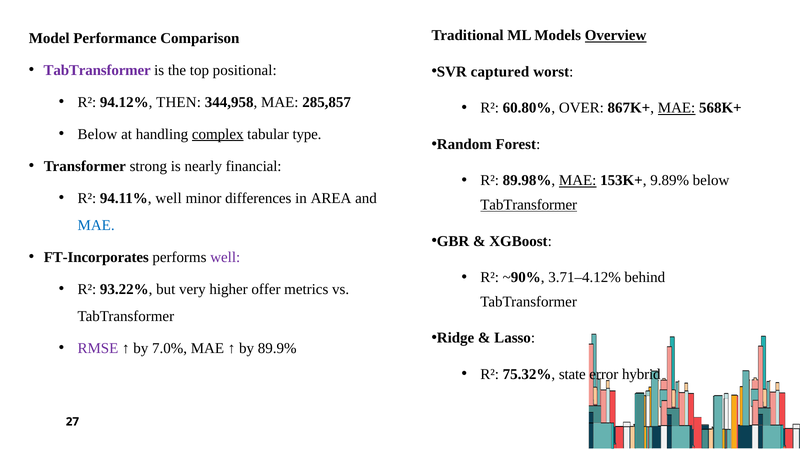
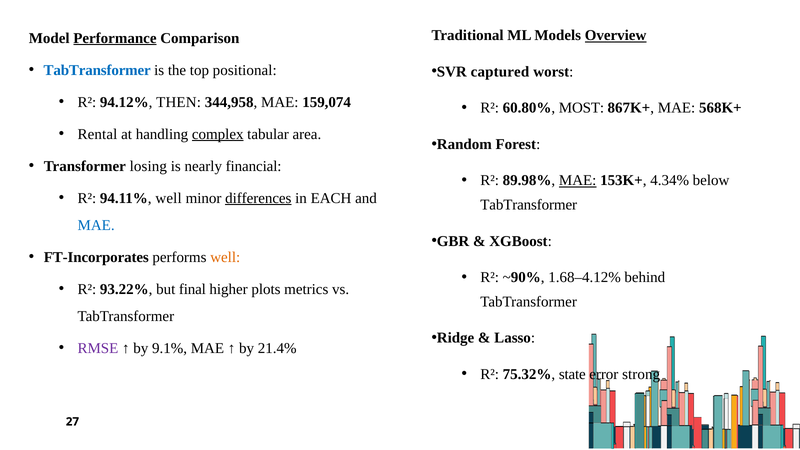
Performance underline: none -> present (115, 38)
TabTransformer colour: purple -> blue (97, 70)
285,857: 285,857 -> 159,074 (327, 102)
OVER: OVER -> MOST (581, 108)
MAE underline: present -> none (677, 108)
Below: Below -> Rental (97, 134)
type: type -> area (307, 134)
strong: strong -> losing (148, 166)
9.89%: 9.89% -> 4.34% (670, 181)
differences underline: none -> present (258, 198)
AREA: AREA -> EACH (331, 198)
TabTransformer underline: present -> none (529, 205)
well colour: purple -> orange (225, 257)
3.71–4.12%: 3.71–4.12% -> 1.68–4.12% (585, 277)
very: very -> final (192, 289)
offer: offer -> plots (266, 289)
7.0%: 7.0% -> 9.1% (170, 348)
89.9%: 89.9% -> 21.4% (277, 348)
hybrid: hybrid -> strong (641, 374)
